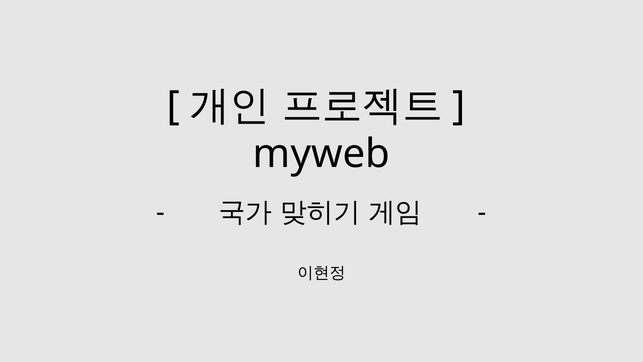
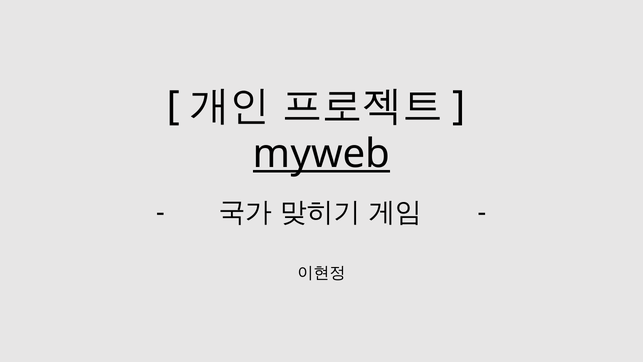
myweb underline: none -> present (321, 154)
